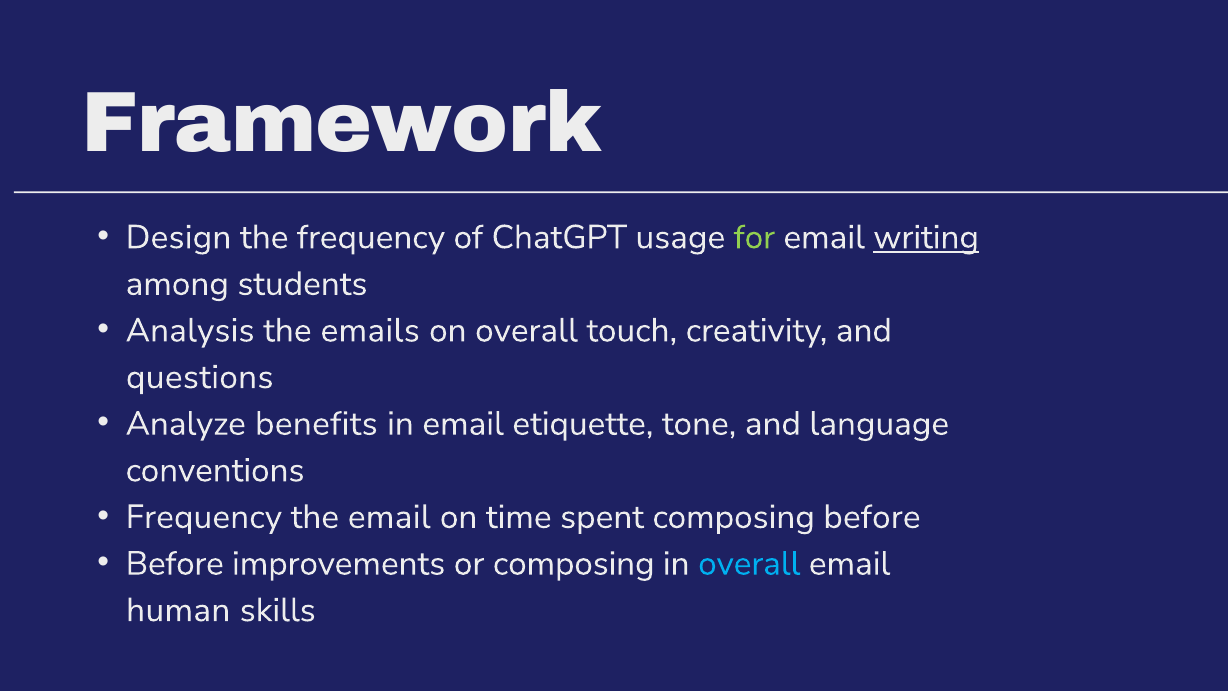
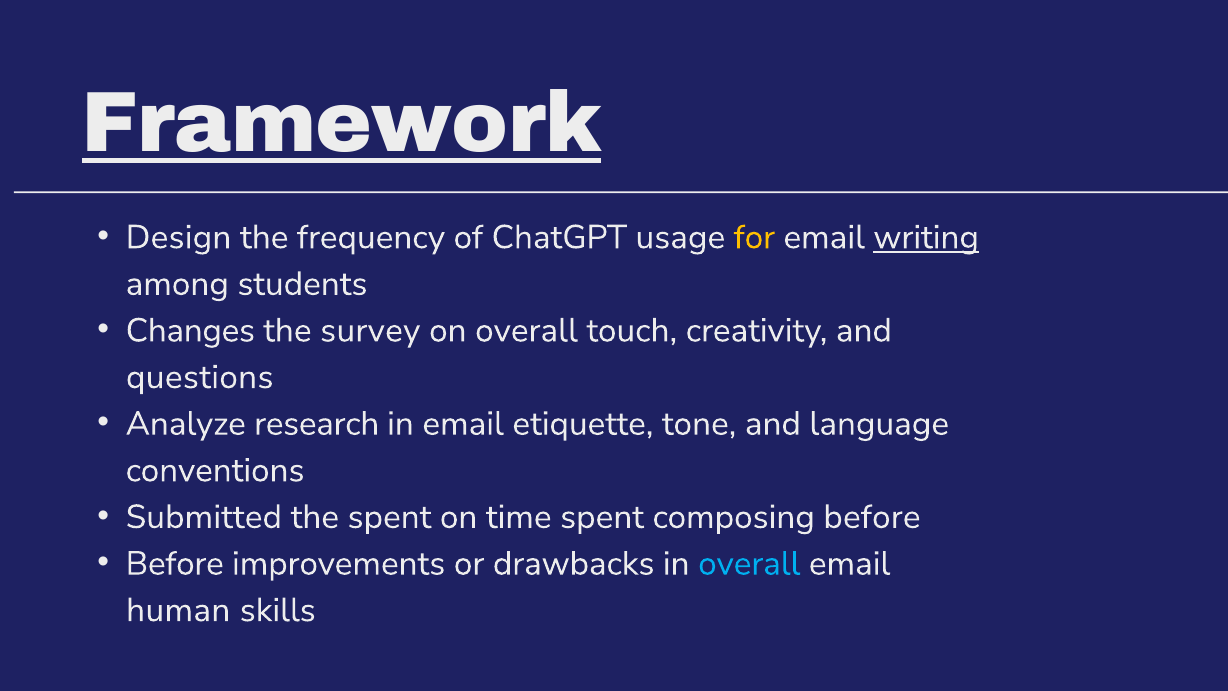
Framework underline: none -> present (342, 123)
for colour: light green -> yellow (754, 237)
Analysis: Analysis -> Changes (190, 330)
emails: emails -> survey (370, 330)
benefits: benefits -> research (317, 424)
Frequency: Frequency -> Submitted (204, 517)
the email: email -> spent (389, 517)
or composing: composing -> drawbacks (574, 563)
